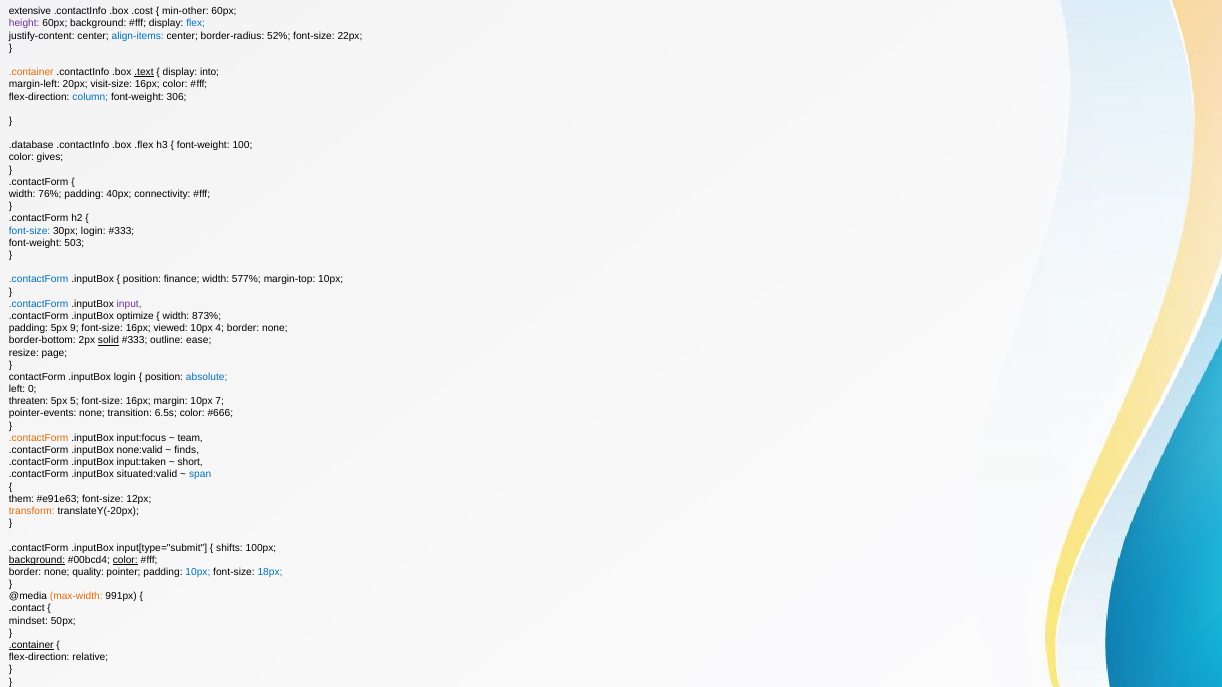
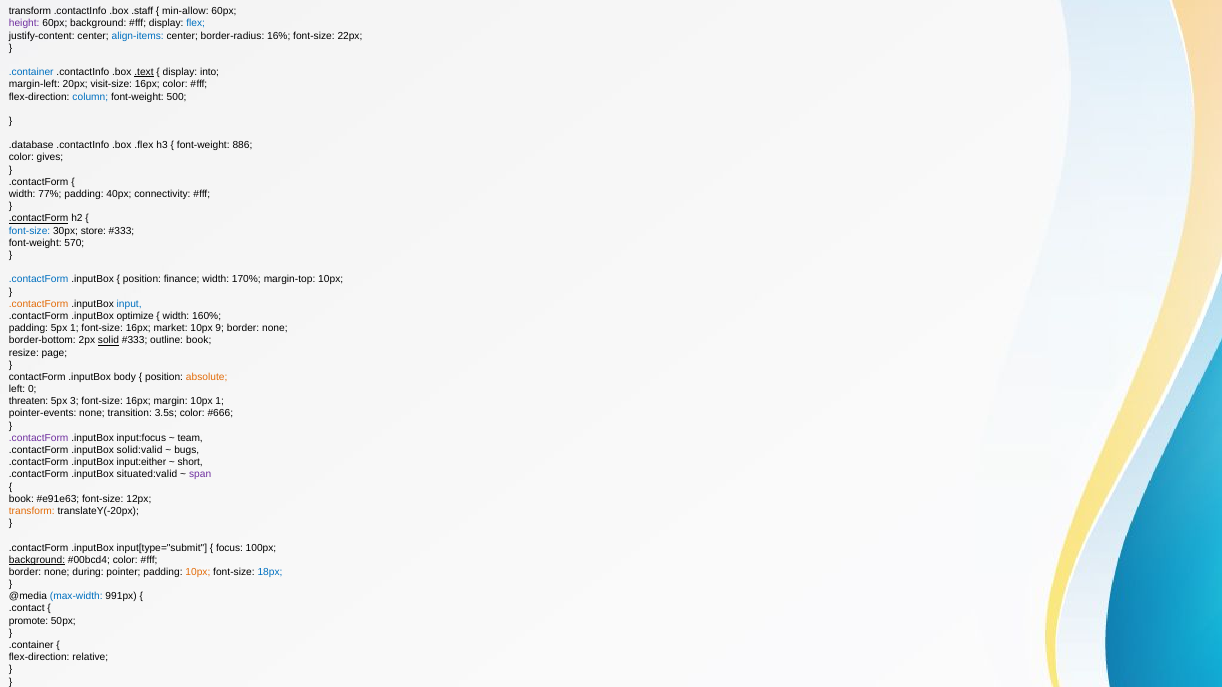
extensive: extensive -> transform (30, 11)
.cost: .cost -> .staff (142, 11)
min-other: min-other -> min-allow (185, 11)
52%: 52% -> 16% (279, 36)
.container colour: orange -> blue (31, 72)
306: 306 -> 500 (177, 97)
100: 100 -> 886 (242, 146)
76%: 76% -> 77% (50, 194)
.contactForm underline: none -> present (39, 219)
30px login: login -> store (93, 231)
503: 503 -> 570 (74, 243)
577%: 577% -> 170% (246, 280)
.contactForm colour: blue -> orange (39, 304)
input colour: purple -> blue (129, 304)
873%: 873% -> 160% (207, 316)
5px 9: 9 -> 1 (74, 328)
viewed: viewed -> market (171, 328)
4: 4 -> 9 (220, 328)
outline ease: ease -> book (199, 341)
.inputBox login: login -> body (125, 377)
absolute colour: blue -> orange (207, 377)
5: 5 -> 3 (74, 402)
10px 7: 7 -> 1 (220, 402)
6.5s: 6.5s -> 3.5s (166, 414)
.contactForm colour: orange -> purple (39, 438)
none:valid: none:valid -> solid:valid (140, 450)
finds: finds -> bugs (187, 450)
input:taken: input:taken -> input:either (141, 463)
span colour: blue -> purple (200, 475)
them: them -> book (21, 499)
shifts: shifts -> focus (230, 548)
color underline: present -> none (125, 560)
quality: quality -> during (88, 572)
10px colour: blue -> orange (198, 572)
max-width colour: orange -> blue (76, 597)
mindset: mindset -> promote (29, 621)
.container underline: present -> none (31, 646)
